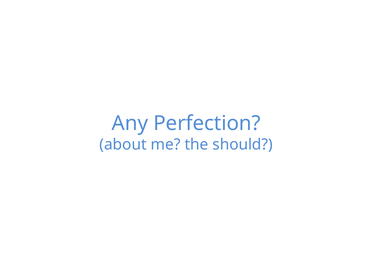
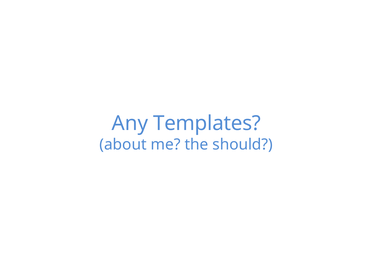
Perfection: Perfection -> Templates (207, 123)
